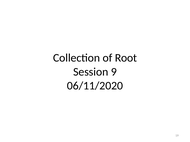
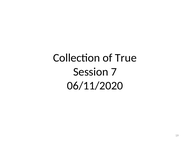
Root: Root -> True (126, 58)
9: 9 -> 7 (114, 72)
